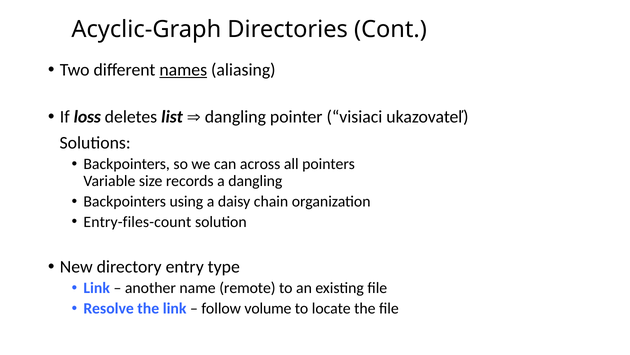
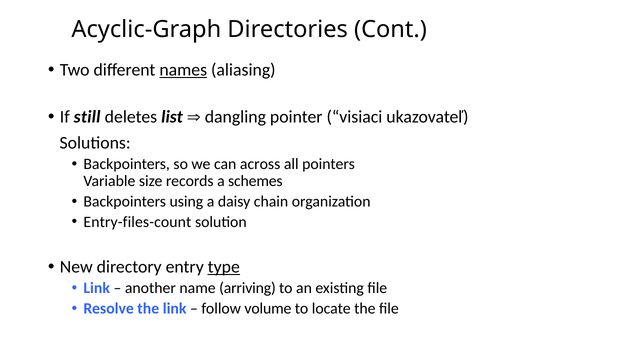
loss: loss -> still (87, 117)
a dangling: dangling -> schemes (255, 181)
type underline: none -> present (224, 266)
remote: remote -> arriving (247, 288)
